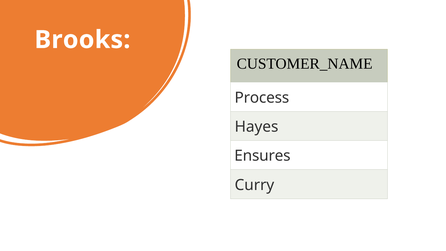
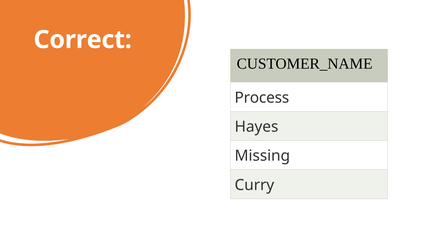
Brooks: Brooks -> Correct (83, 40)
Ensures: Ensures -> Missing (262, 156)
